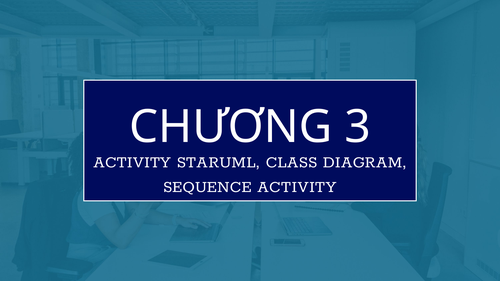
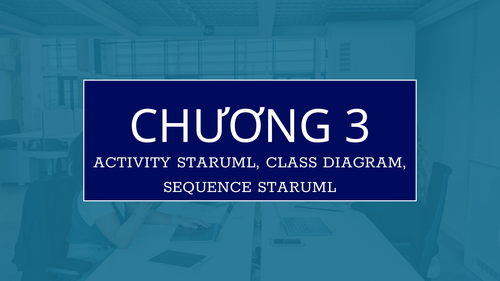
SEQUENCE ACTIVITY: ACTIVITY -> STARUML (297, 187)
